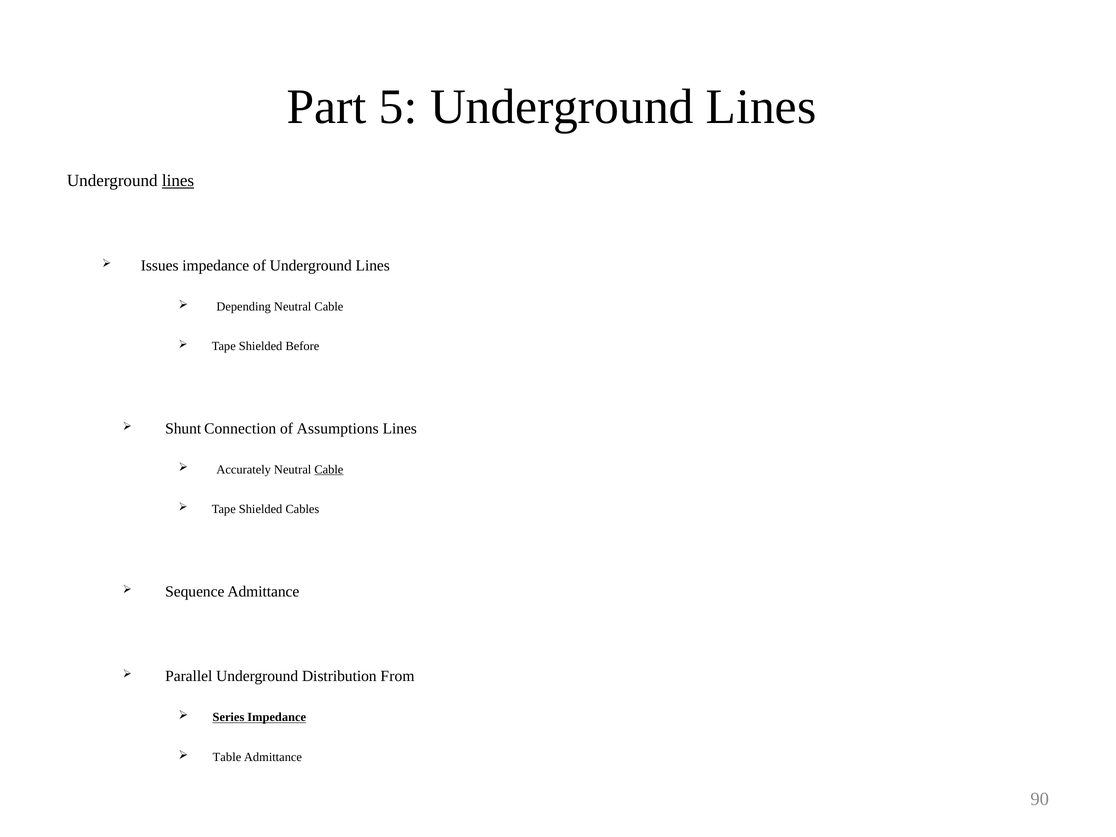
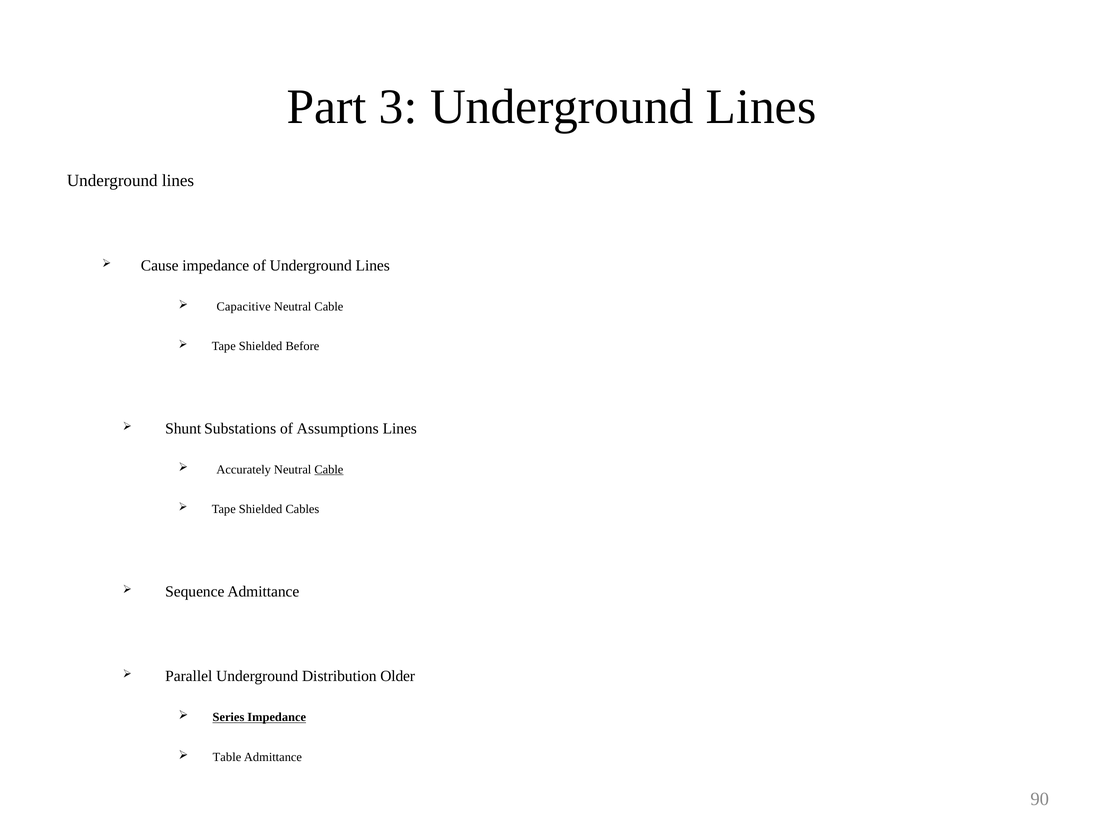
5: 5 -> 3 (398, 107)
lines underline: present -> none (178, 181)
Issues: Issues -> Cause (160, 266)
Depending: Depending -> Capacitive (244, 307)
Connection: Connection -> Substations (240, 429)
From: From -> Older (398, 676)
